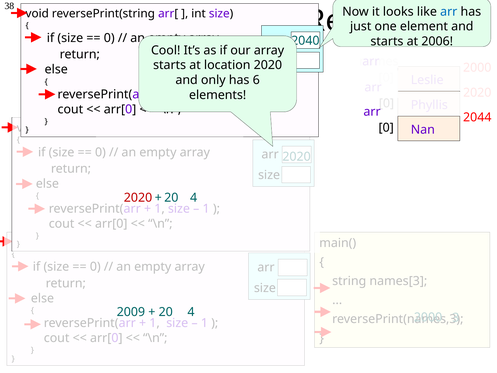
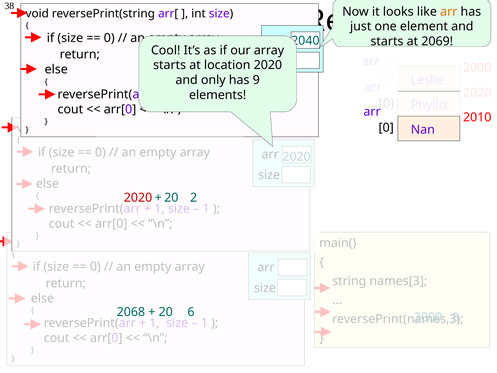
arr colour: blue -> orange (449, 12)
2006: 2006 -> 2069 (437, 41)
6: 6 -> 9 (256, 80)
2044: 2044 -> 2010 (477, 117)
4: 4 -> 2 (194, 198)
2009: 2009 -> 2068 (131, 312)
4: 4 -> 6 (191, 312)
